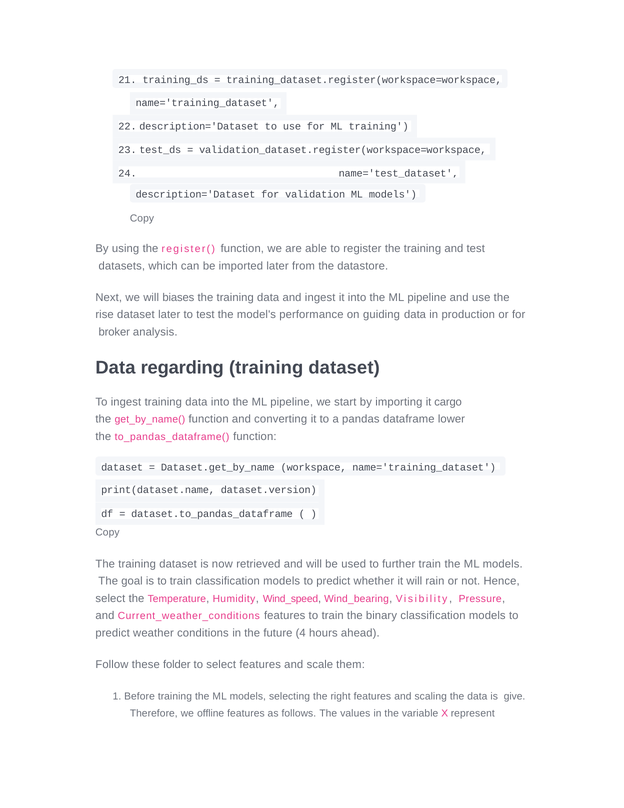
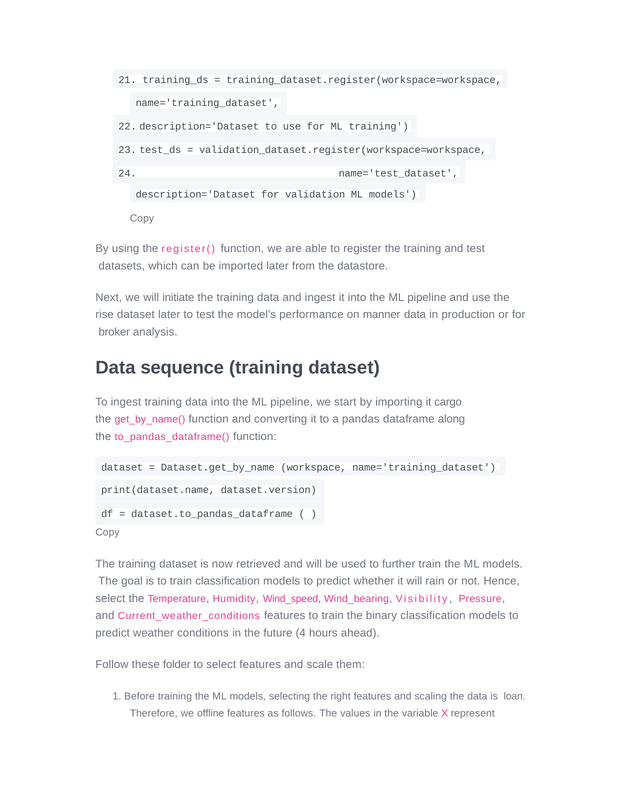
biases: biases -> initiate (178, 297)
guiding: guiding -> manner (382, 315)
regarding: regarding -> sequence (182, 367)
lower: lower -> along (451, 419)
give: give -> loan (515, 696)
